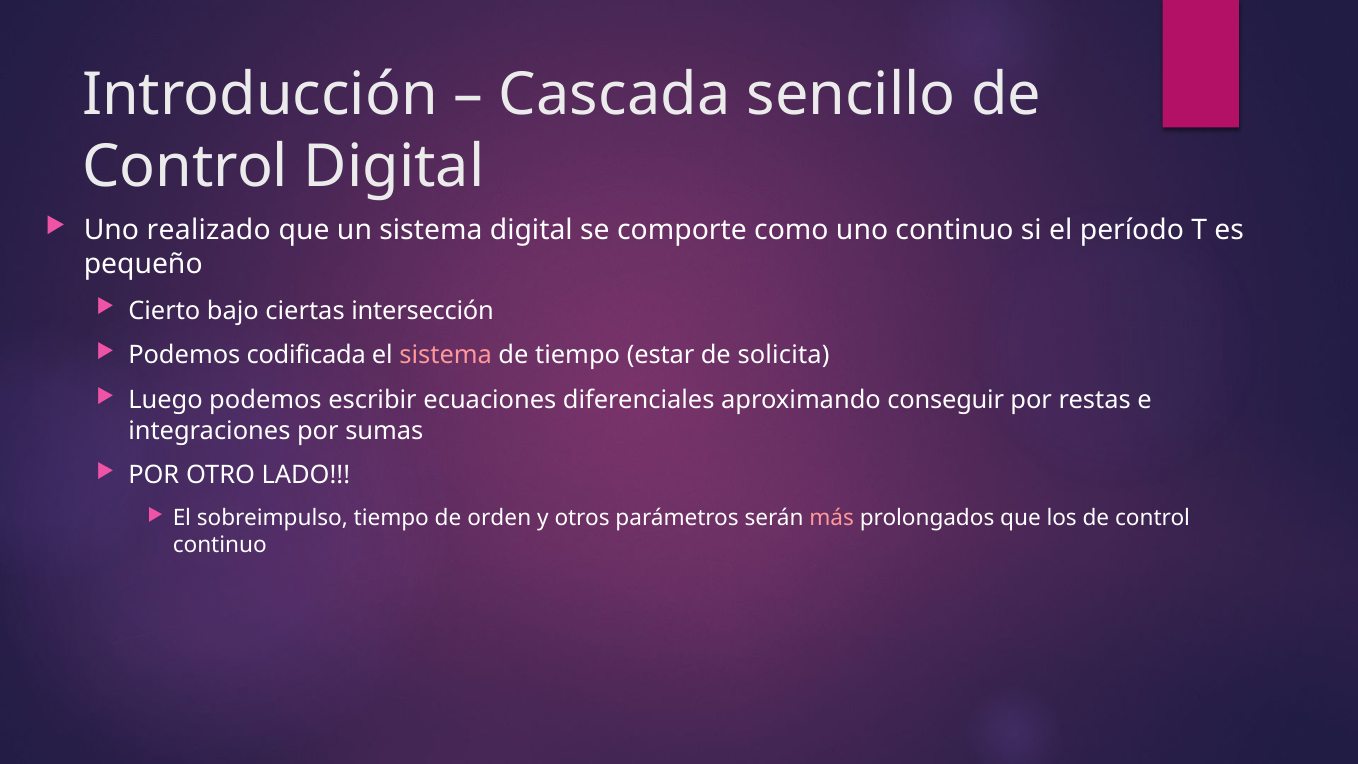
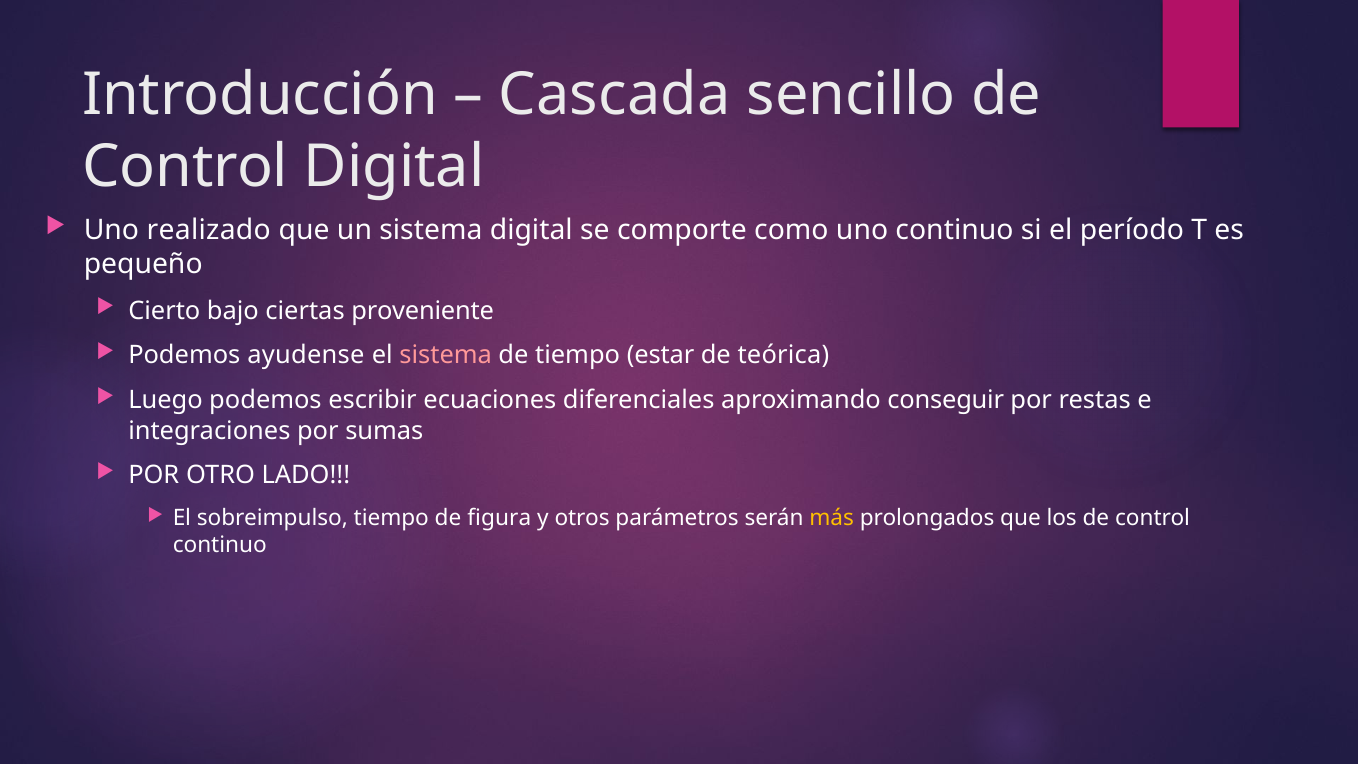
intersección: intersección -> proveniente (423, 311)
codificada: codificada -> ayudense (306, 355)
solicita: solicita -> teórica (783, 355)
orden: orden -> figura (499, 518)
más colour: pink -> yellow (832, 518)
